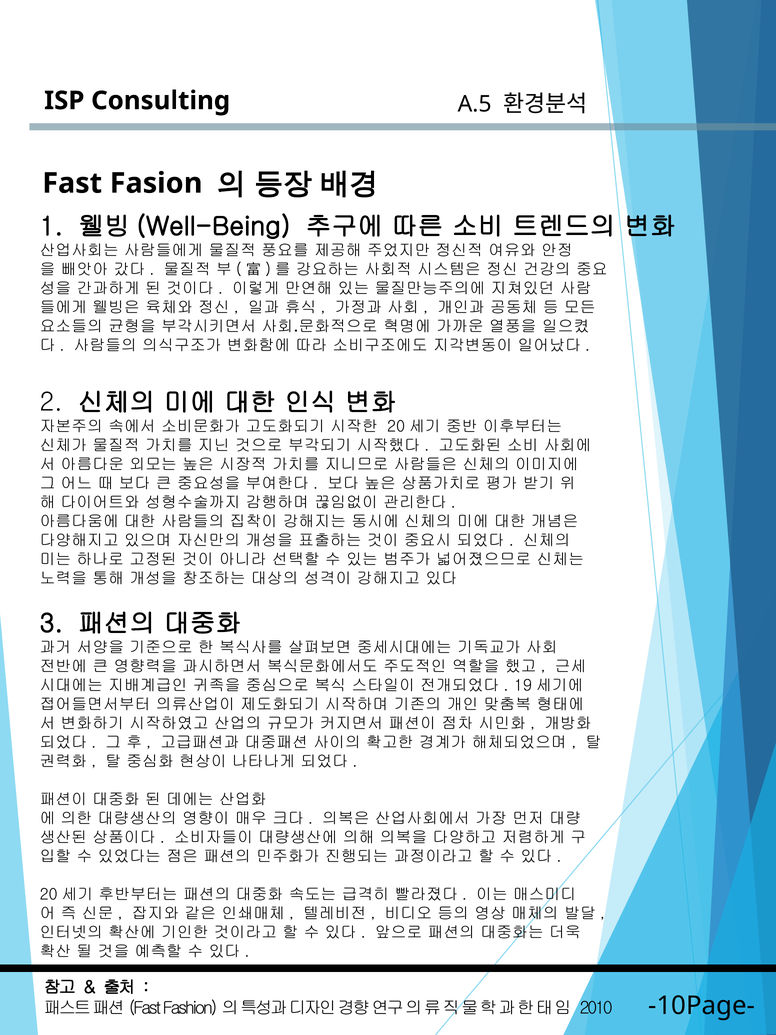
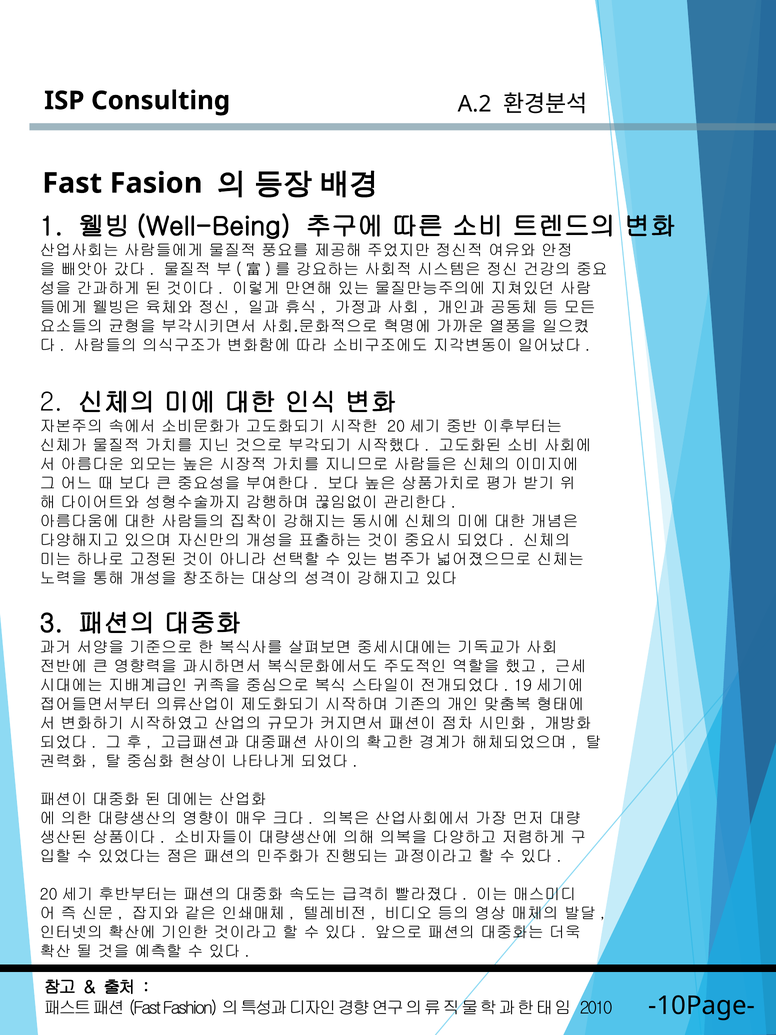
A.5: A.5 -> A.2 (475, 104)
